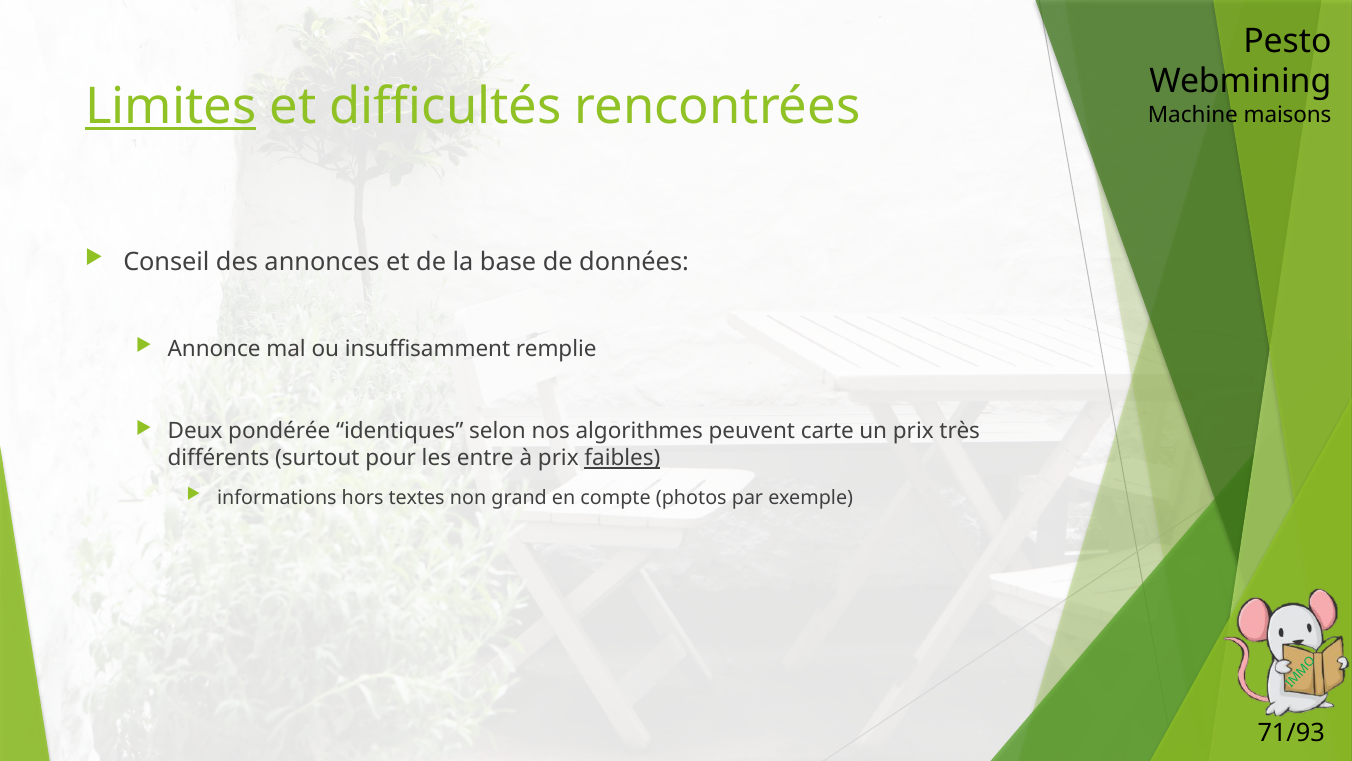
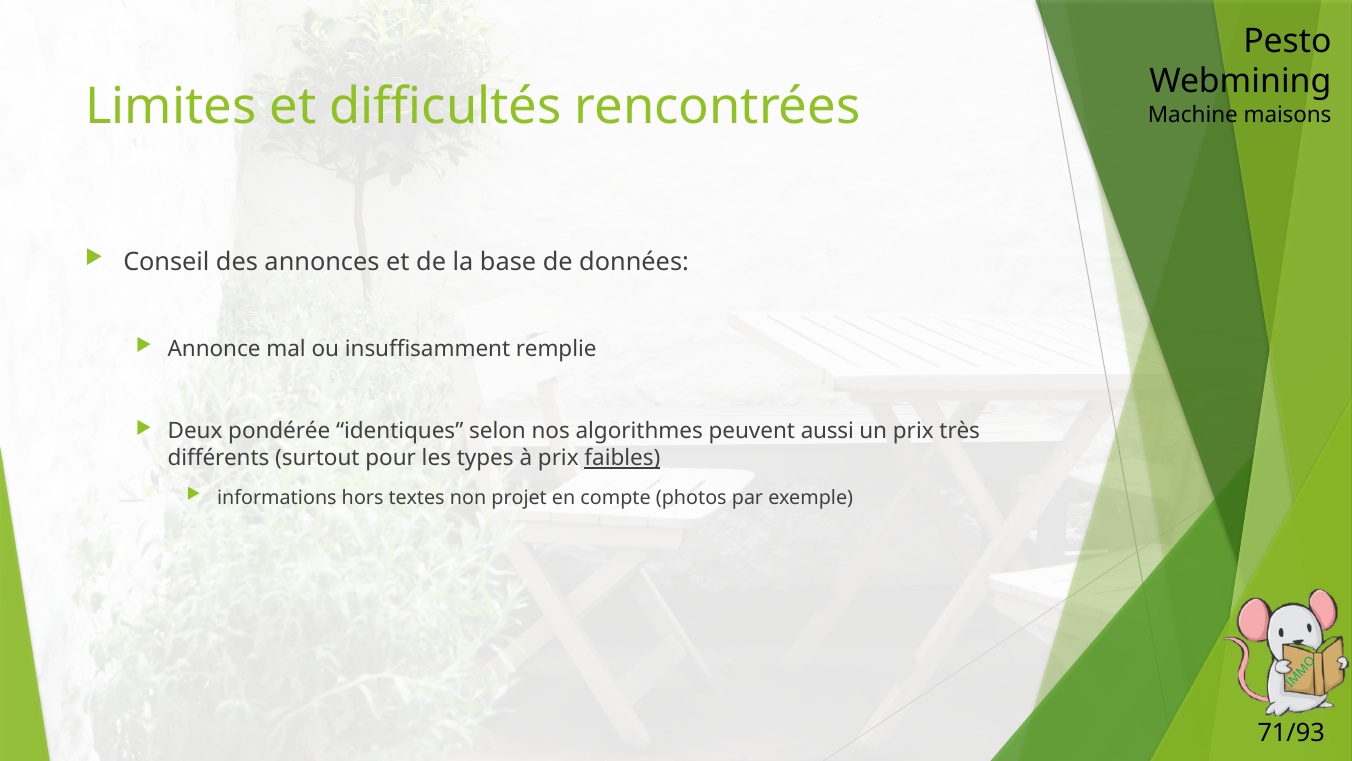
Limites underline: present -> none (171, 107)
carte: carte -> aussi (827, 431)
entre: entre -> types (485, 458)
grand: grand -> projet (519, 497)
